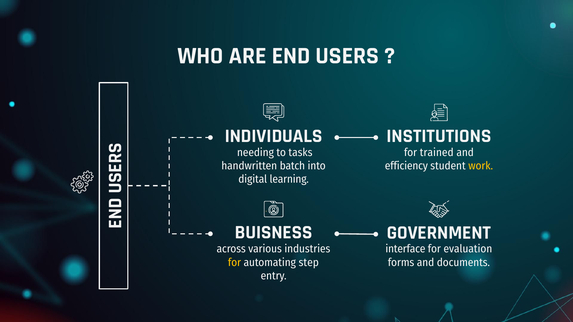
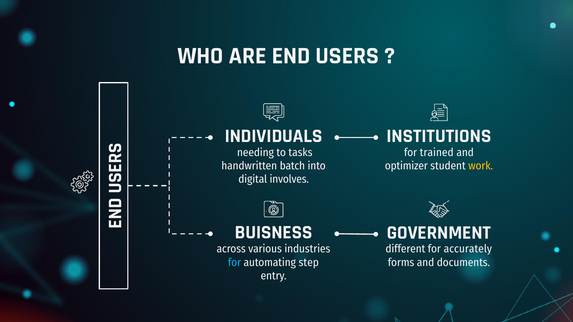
efficiency: efficiency -> optimizer (406, 166)
learning: learning -> involves (289, 179)
interface: interface -> different (405, 249)
evaluation: evaluation -> accurately (468, 249)
for colour: yellow -> light blue (234, 263)
